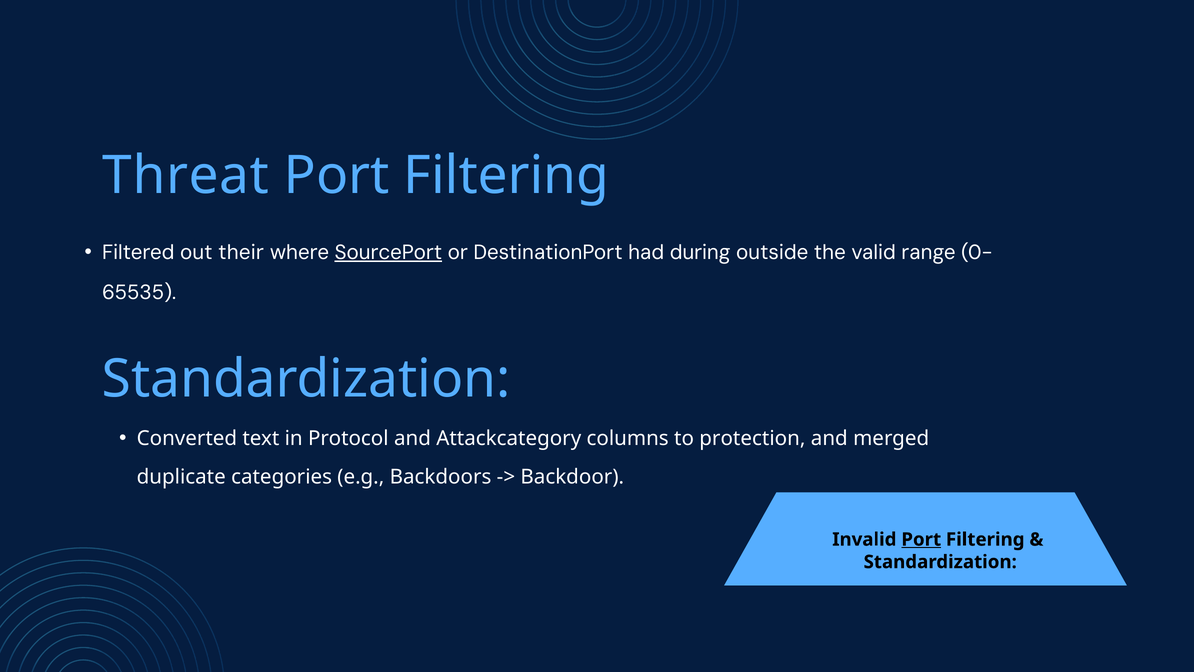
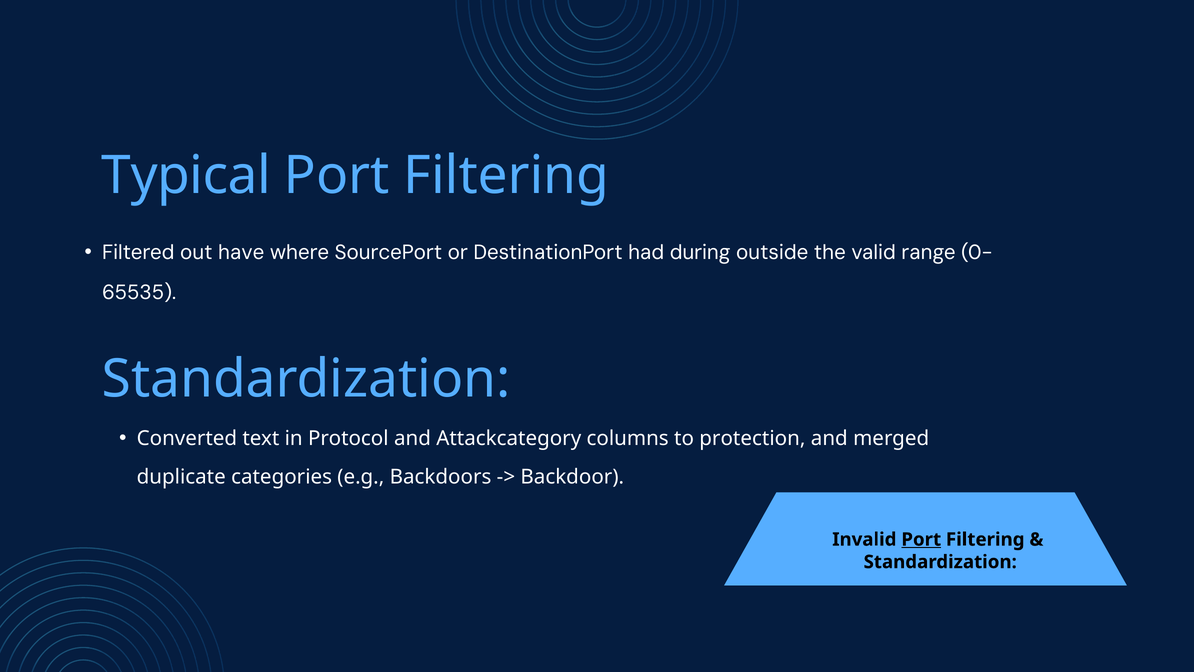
Threat: Threat -> Typical (186, 175)
their: their -> have (241, 252)
SourcePort underline: present -> none (388, 252)
